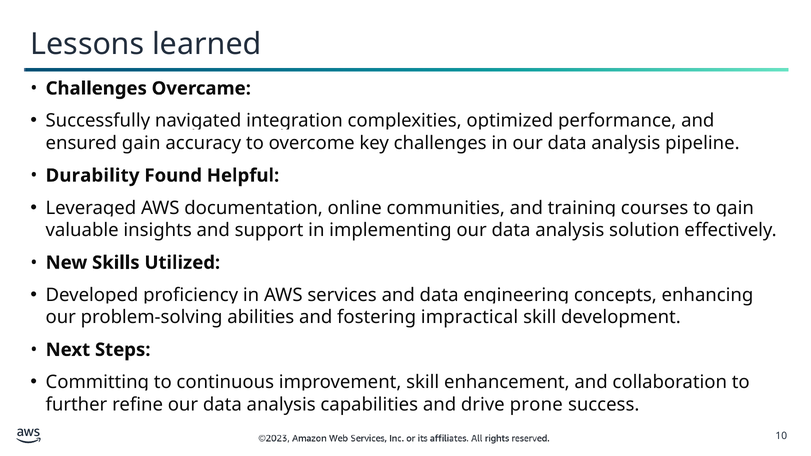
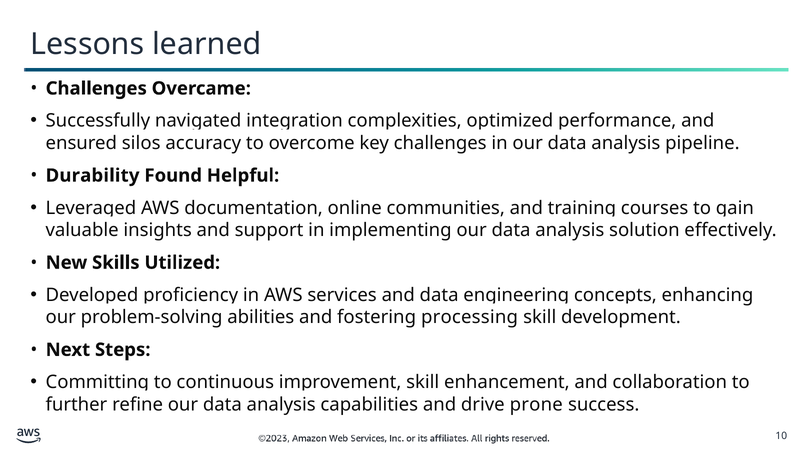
ensured gain: gain -> silos (141, 143)
impractical: impractical -> processing (470, 317)
